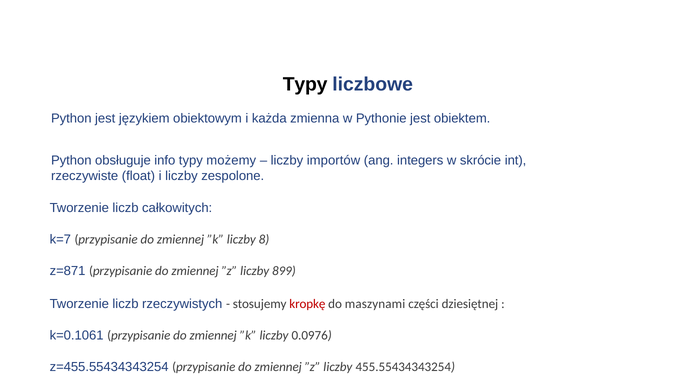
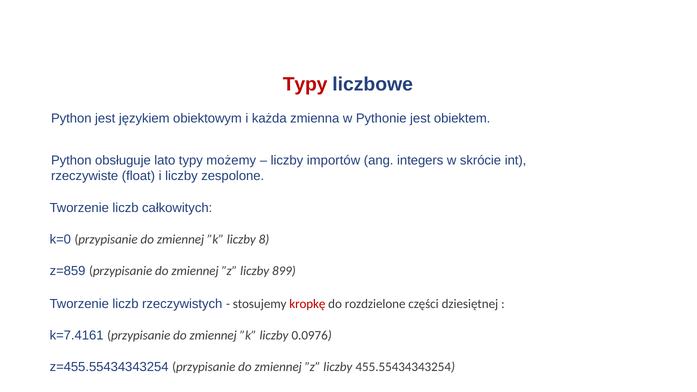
Typy colour: black -> red (305, 84)
info: info -> lato (165, 160)
k=7: k=7 -> k=0 (60, 240)
z=871: z=871 -> z=859 (68, 271)
maszynami: maszynami -> rozdzielone (375, 304)
k=0.1061: k=0.1061 -> k=7.4161 (77, 335)
